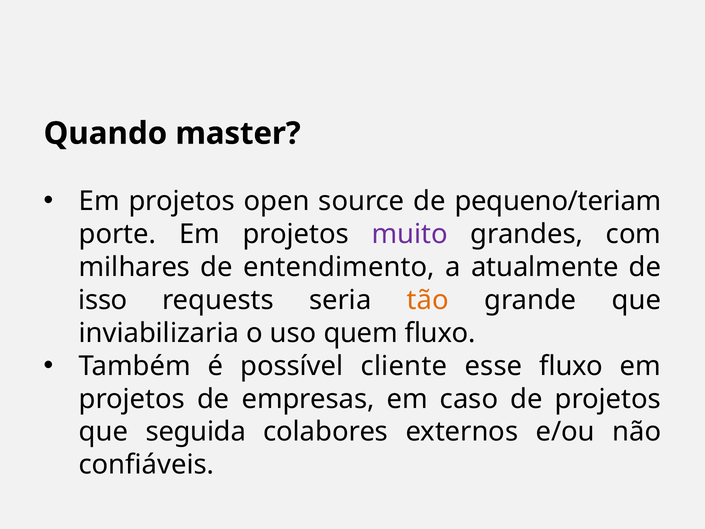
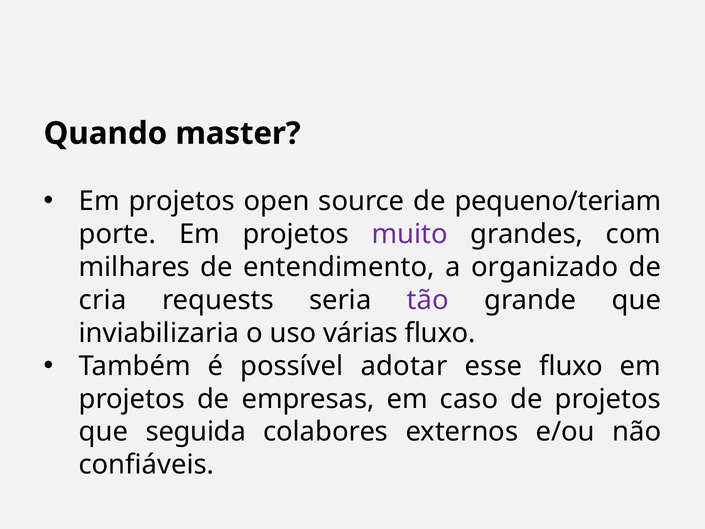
atualmente: atualmente -> organizado (545, 267)
isso: isso -> cria (103, 300)
tão colour: orange -> purple (428, 300)
quem: quem -> várias (361, 333)
cliente: cliente -> adotar (404, 366)
